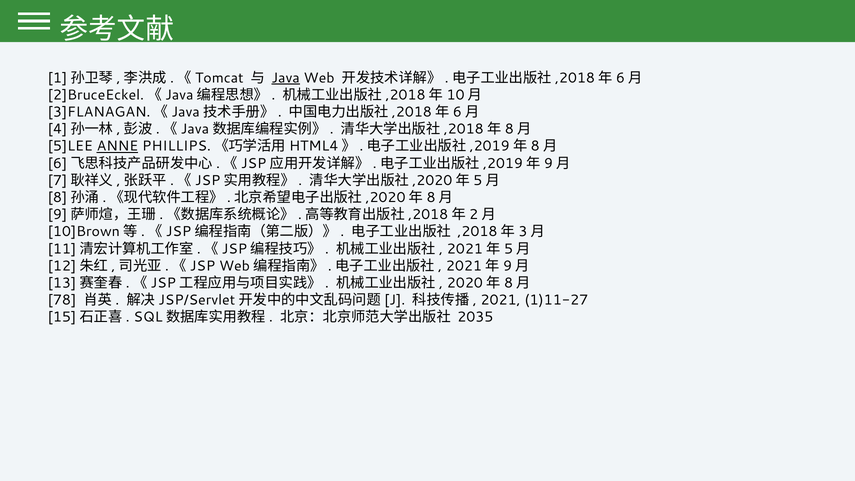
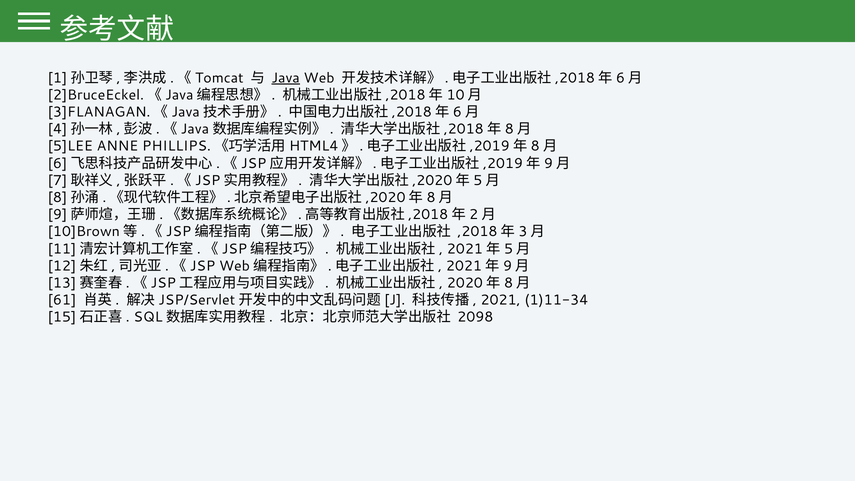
ANNE underline: present -> none (117, 146)
78: 78 -> 61 (62, 300)
1)11-27: 1)11-27 -> 1)11-34 (556, 300)
2035: 2035 -> 2098 (475, 317)
